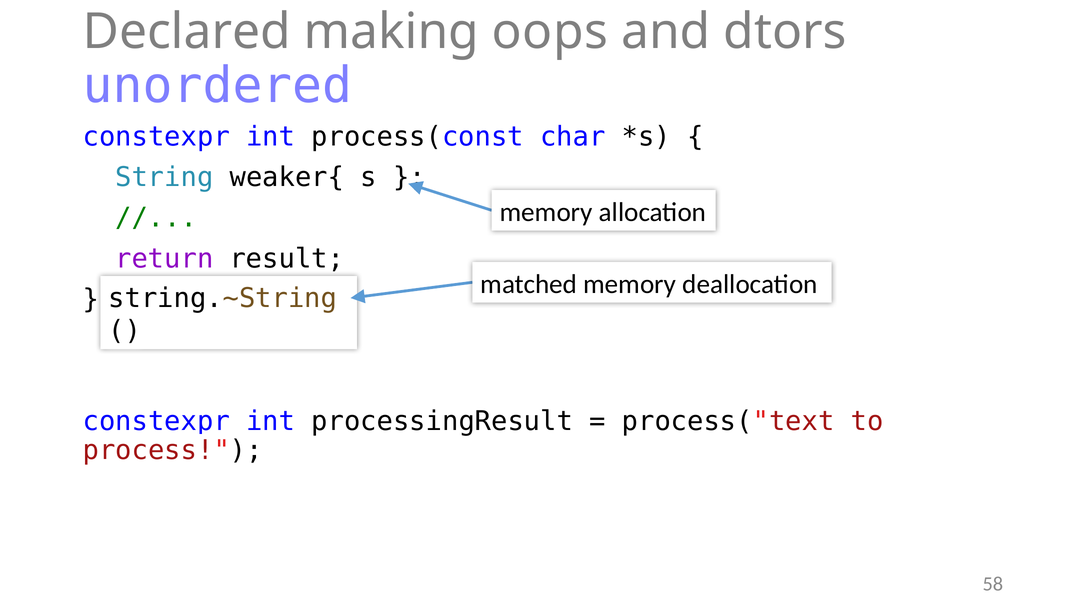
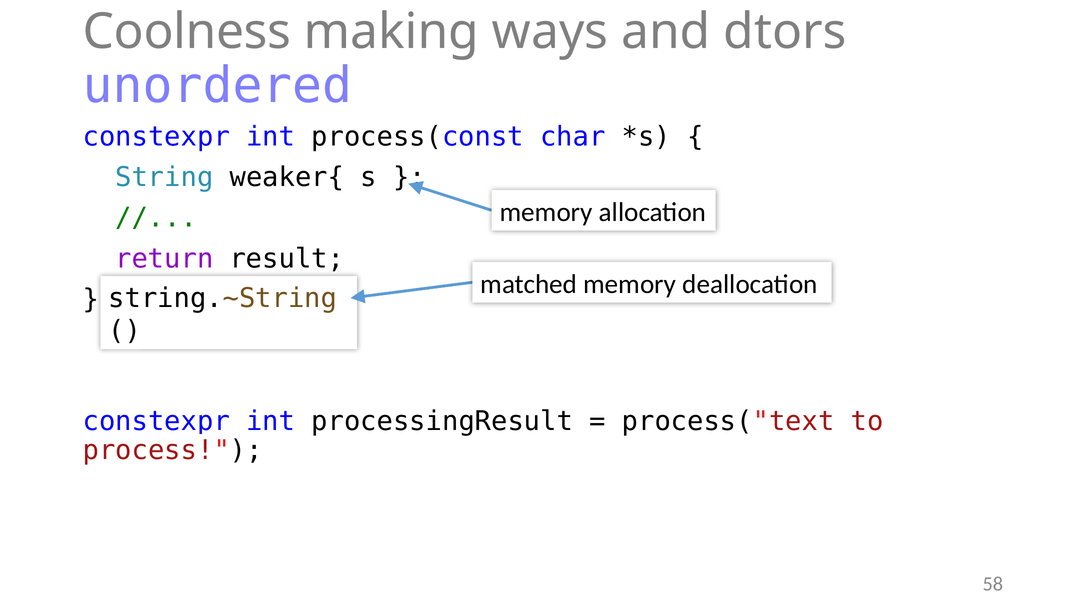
Declared: Declared -> Coolness (187, 32)
oops: oops -> ways (550, 32)
